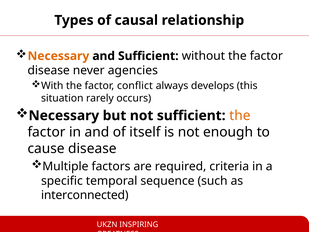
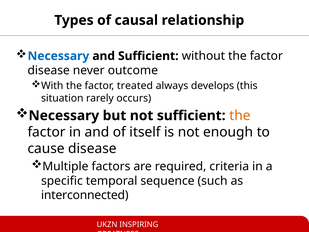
Necessary colour: orange -> blue (58, 56)
agencies: agencies -> outcome (133, 70)
conflict: conflict -> treated (135, 86)
